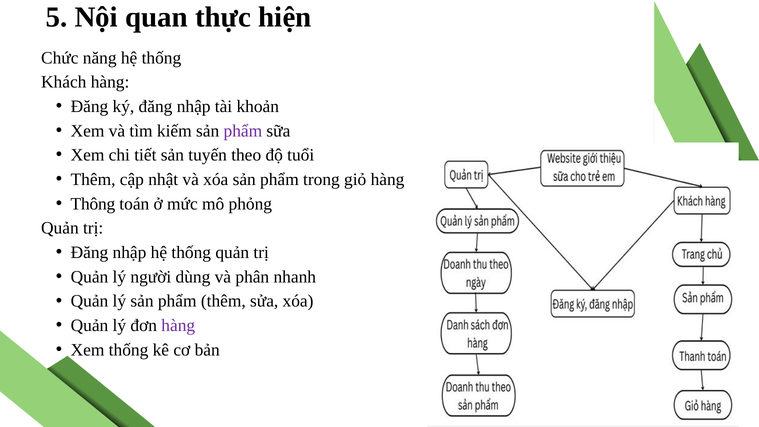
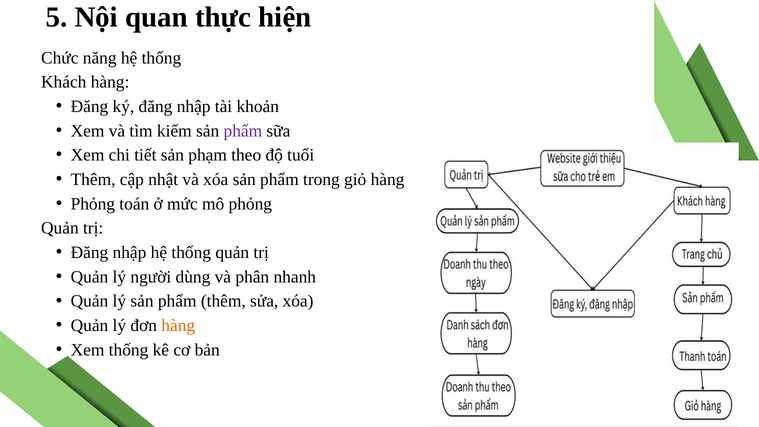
tuyến: tuyến -> phạm (208, 155)
Thông: Thông -> Phỏng (93, 204)
hàng colour: purple -> orange (178, 326)
